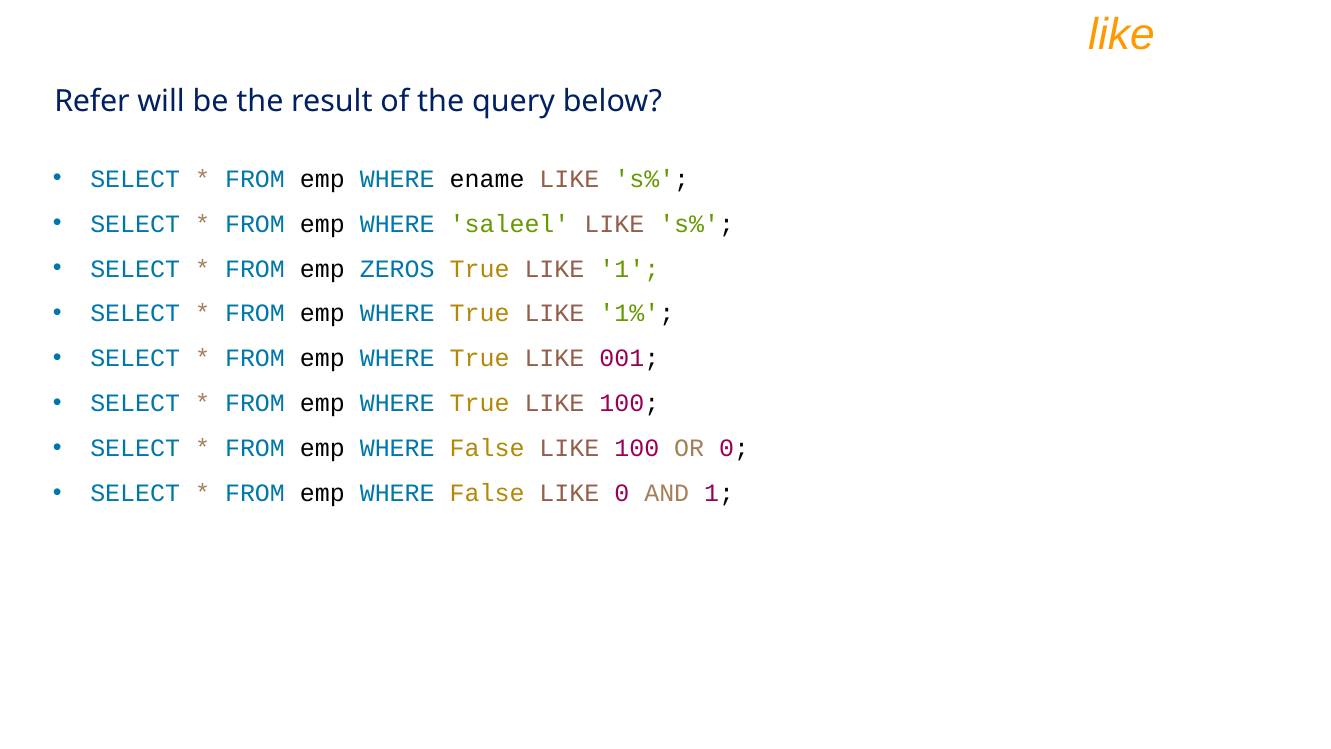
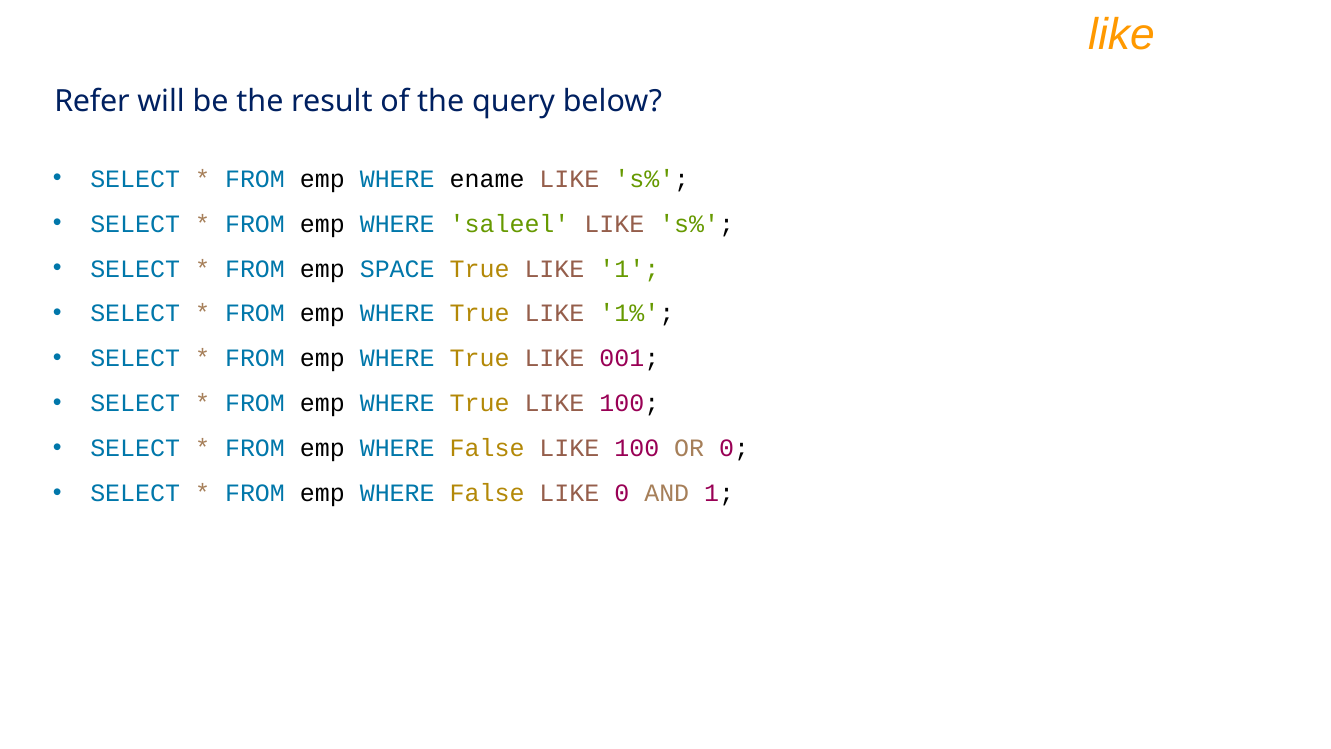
ZEROS: ZEROS -> SPACE (397, 269)
